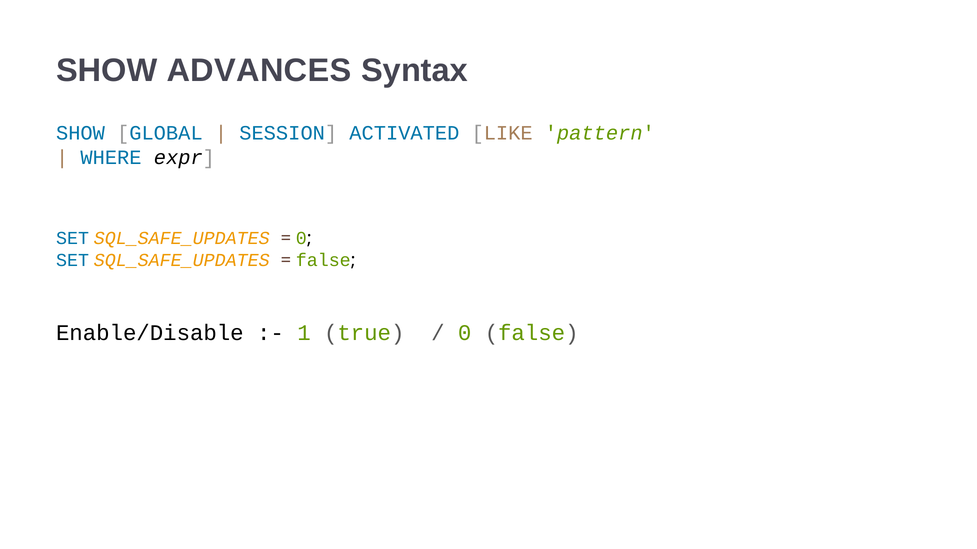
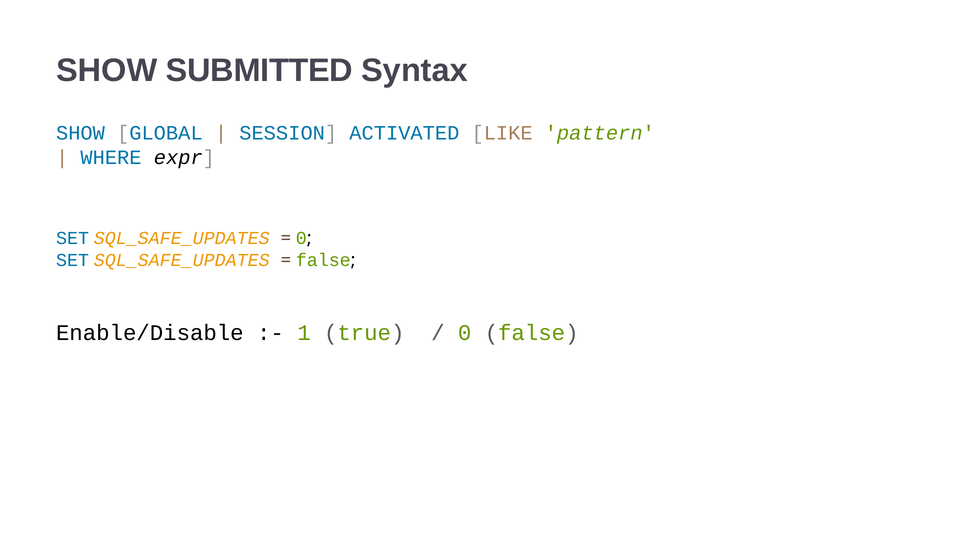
ADVANCES: ADVANCES -> SUBMITTED (259, 71)
